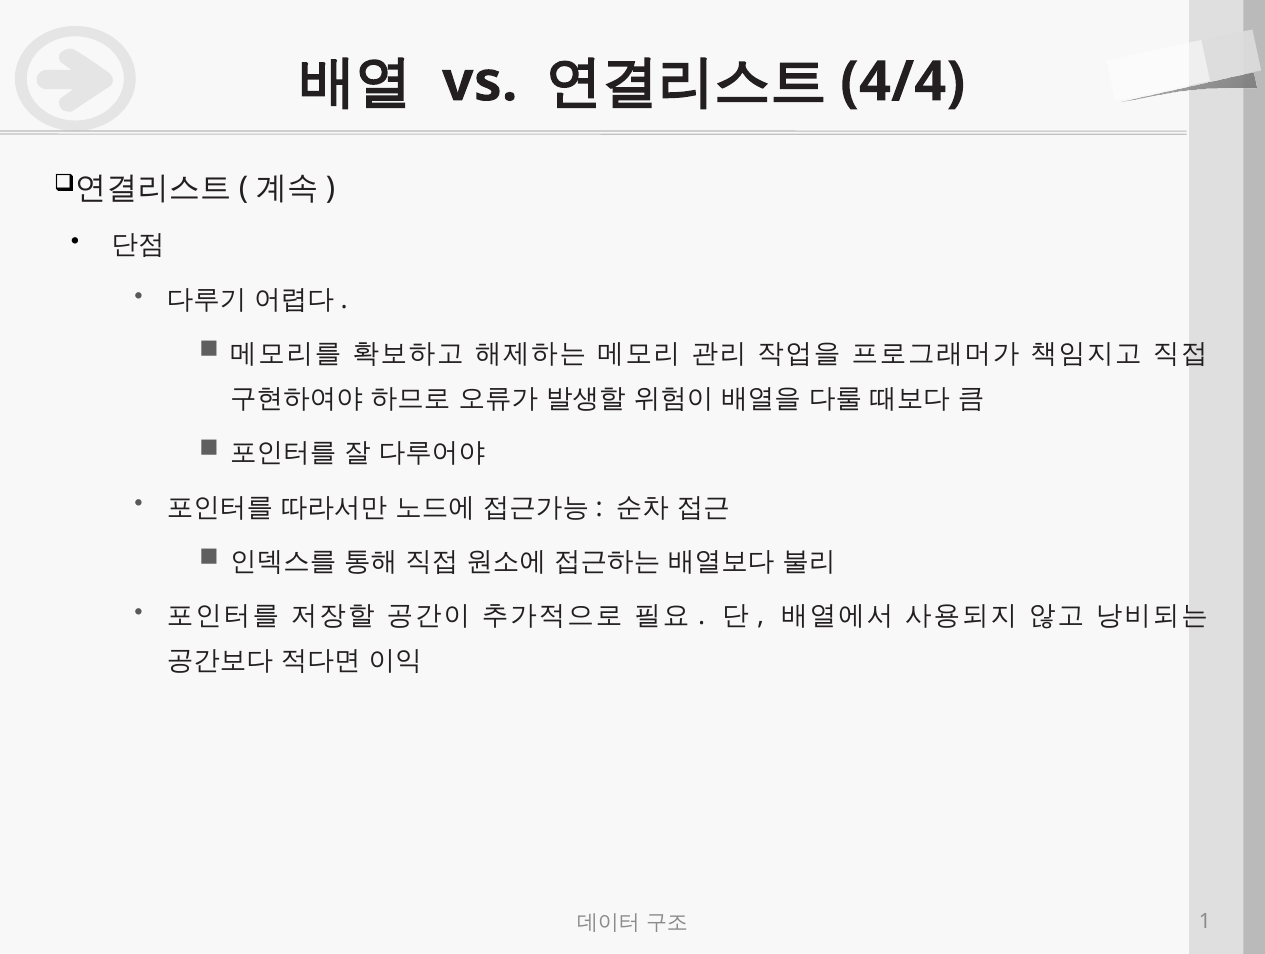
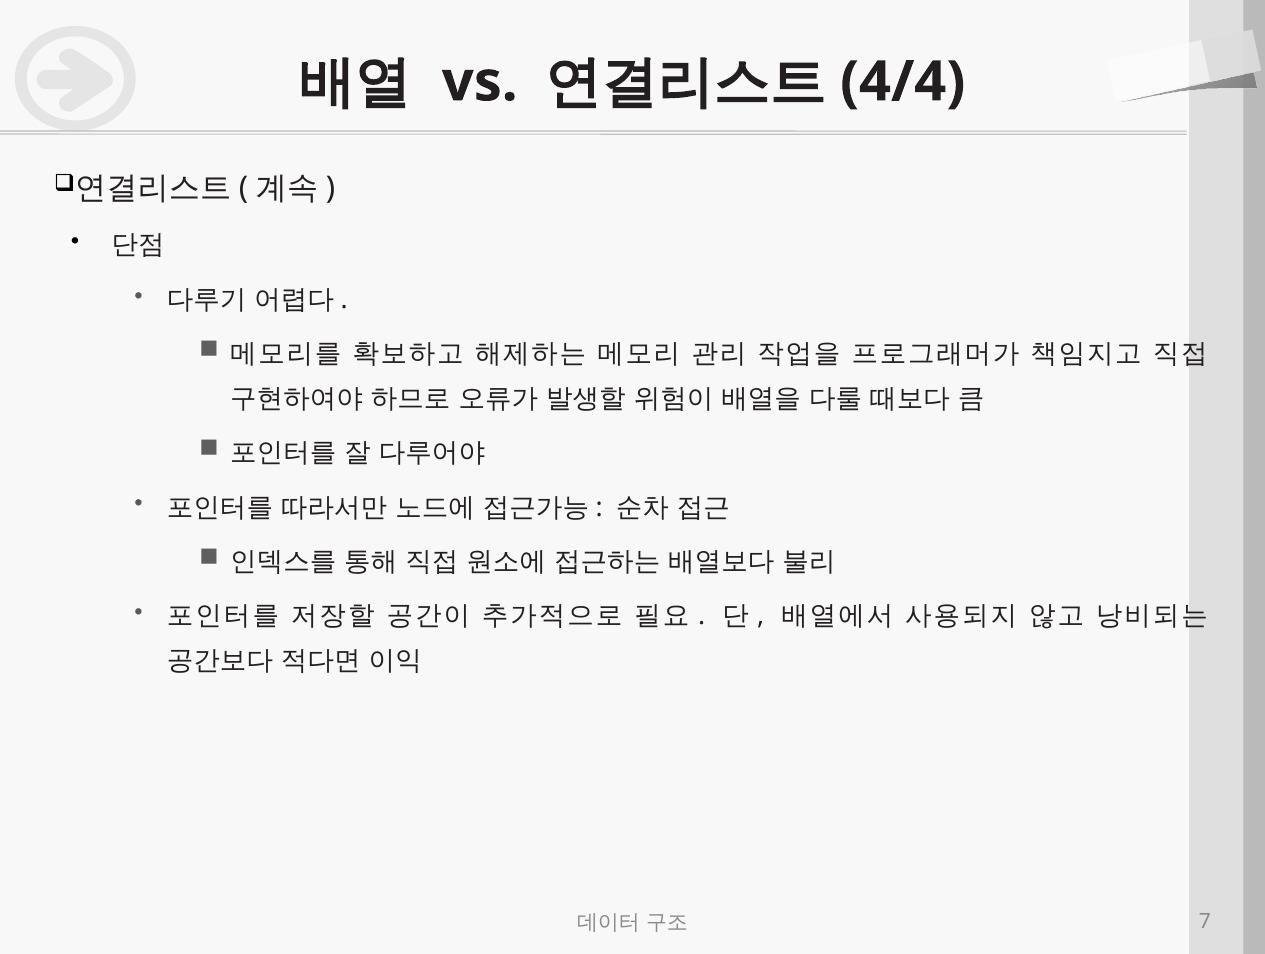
1: 1 -> 7 (1205, 922)
